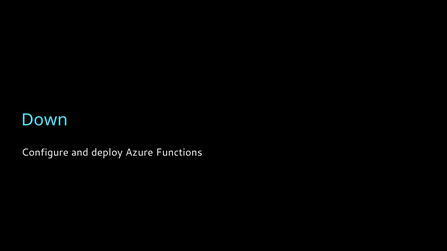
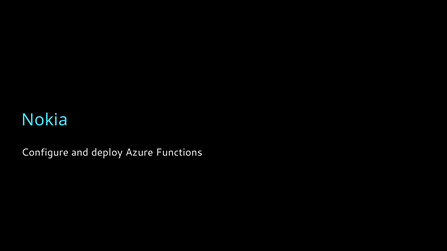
Down: Down -> Nokia (45, 120)
